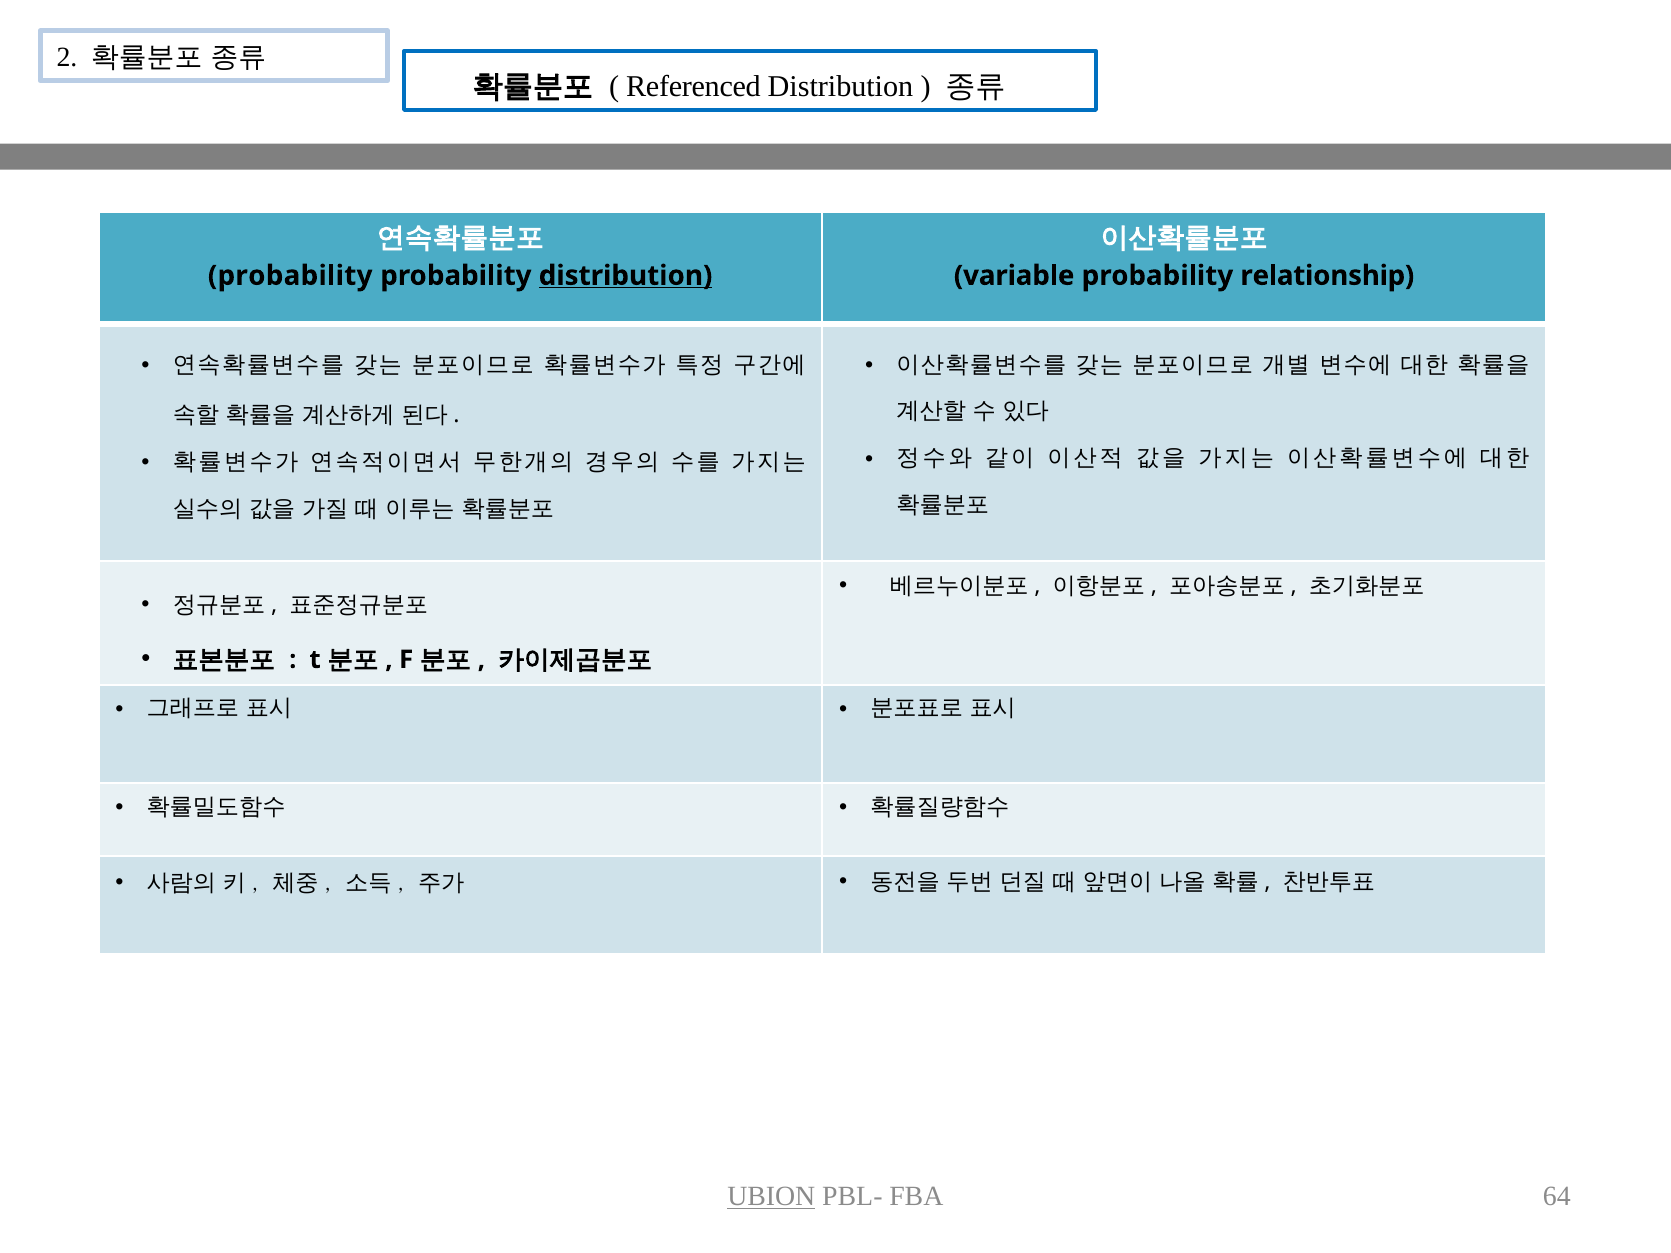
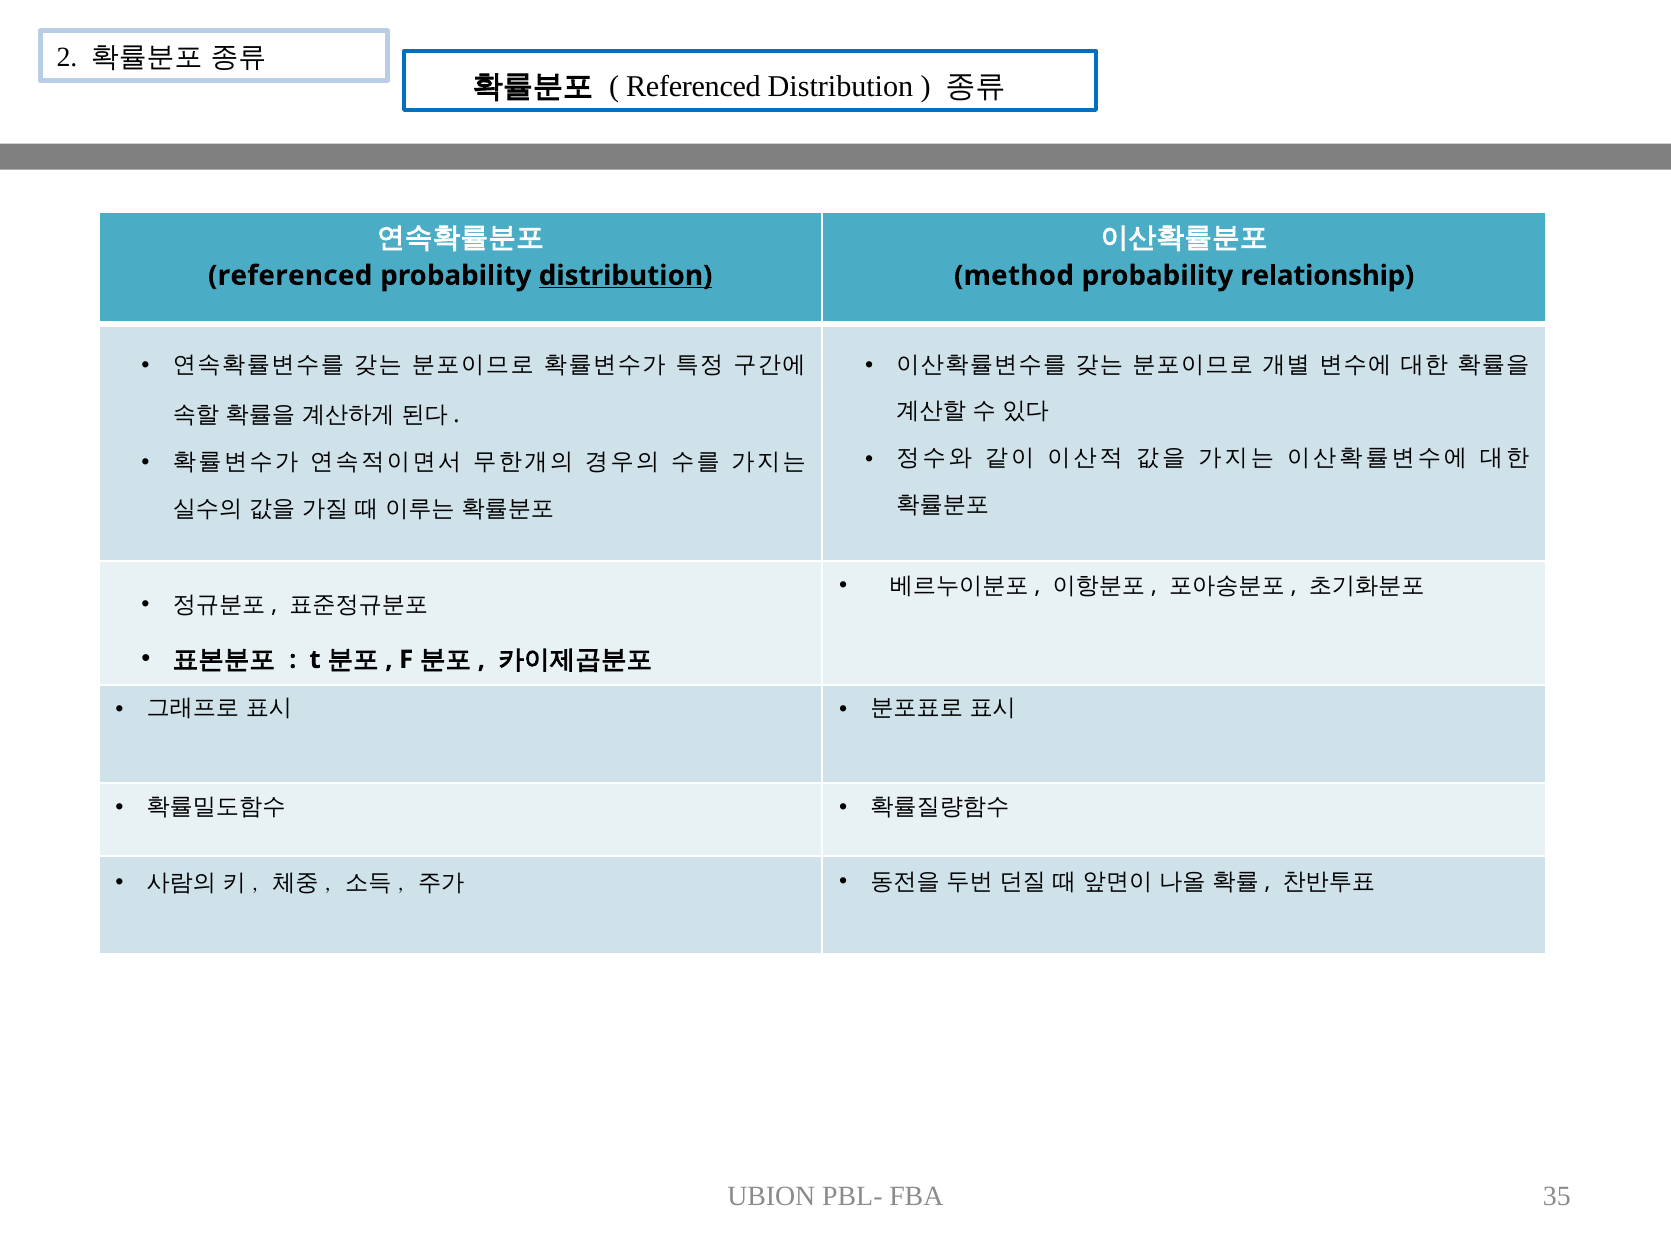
probability: probability -> referenced (290, 276)
variable: variable -> method (1014, 276)
UBION underline: present -> none (771, 1197)
64: 64 -> 35 (1557, 1197)
